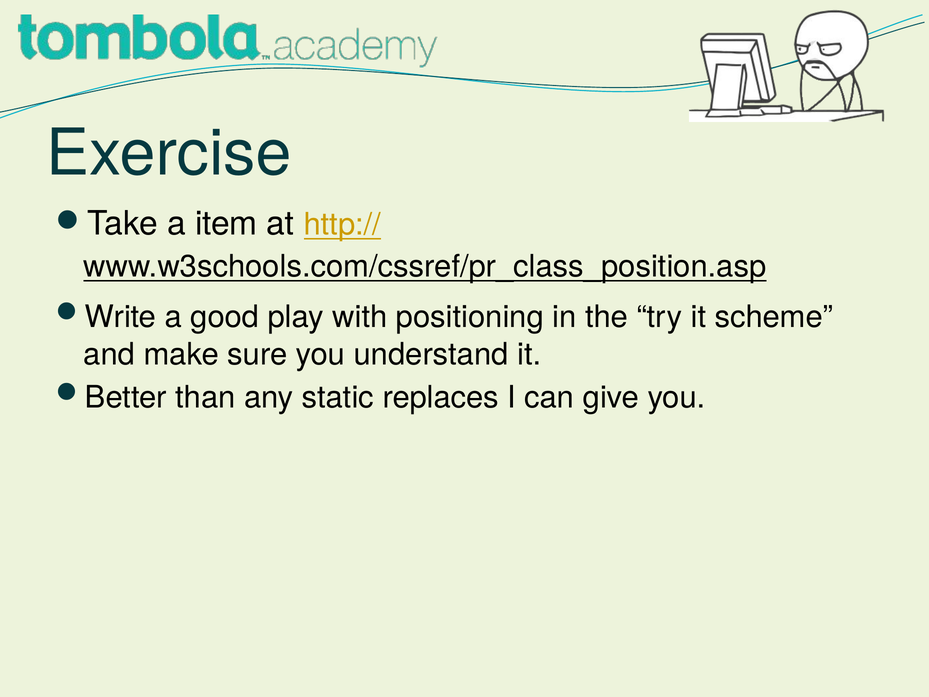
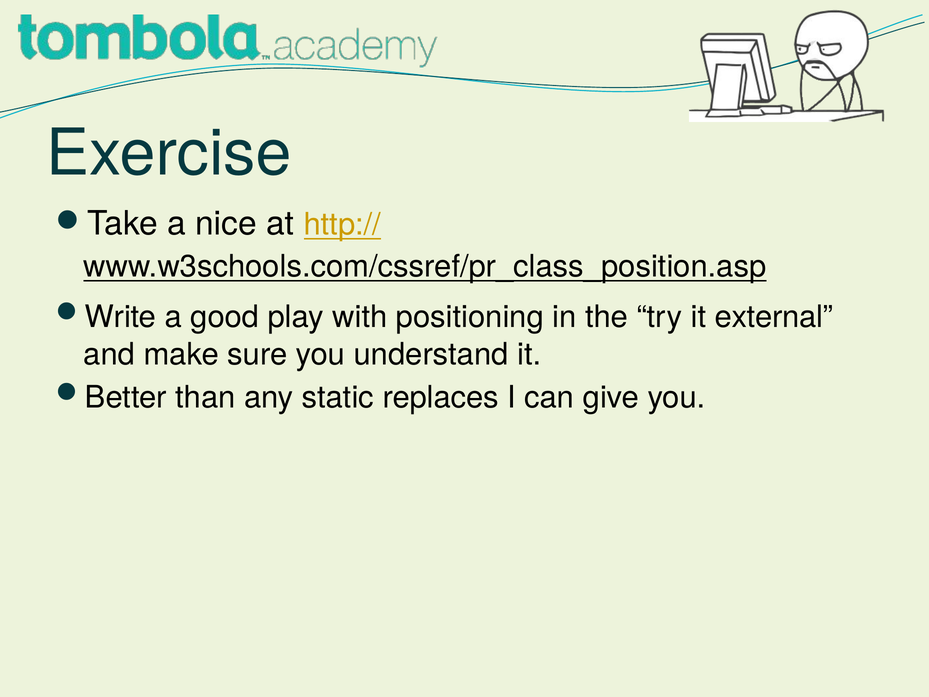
item: item -> nice (226, 224)
scheme: scheme -> external (774, 317)
